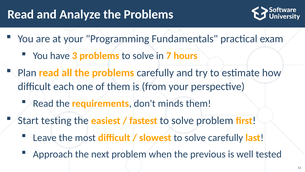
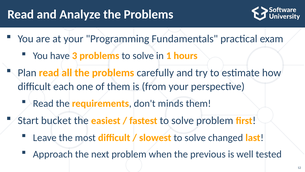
7: 7 -> 1 (169, 56)
testing: testing -> bucket (56, 120)
solve carefully: carefully -> changed (226, 137)
